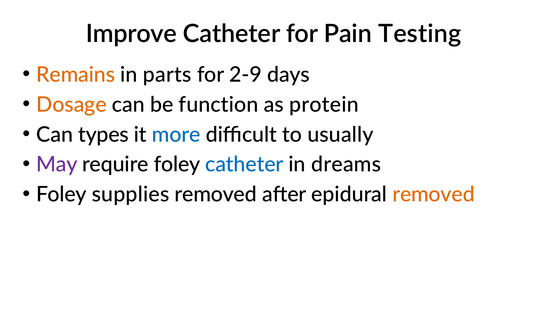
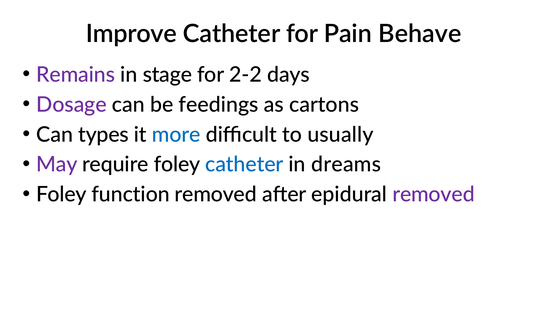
Testing: Testing -> Behave (420, 34)
Remains colour: orange -> purple (76, 75)
parts: parts -> stage (167, 75)
2-9: 2-9 -> 2-2 (245, 75)
Dosage colour: orange -> purple (71, 105)
function: function -> feedings (219, 105)
protein: protein -> cartons (324, 105)
supplies: supplies -> function (131, 194)
removed colour: orange -> purple (434, 194)
